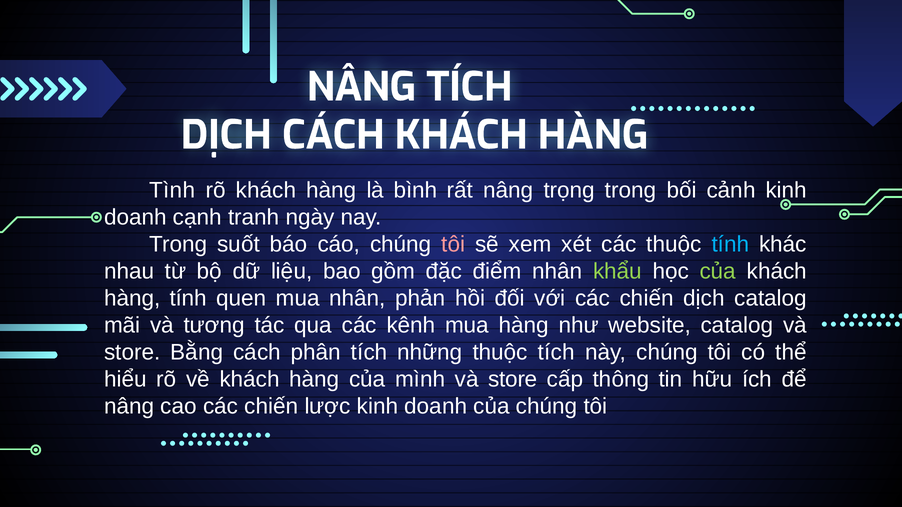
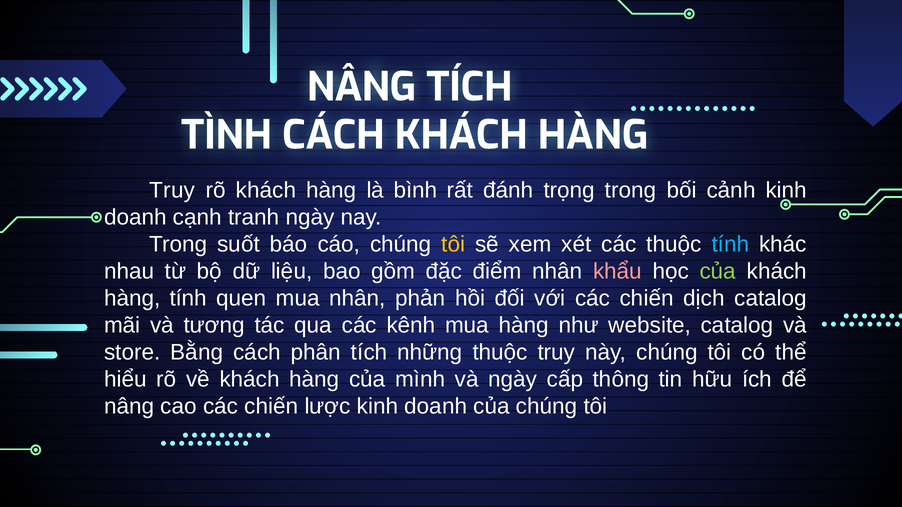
DỊCH: DỊCH -> TÌNH (226, 135)
Tình: Tình -> Truy (172, 190)
rất nâng: nâng -> đánh (508, 190)
tôi colour: pink -> yellow (453, 245)
khẩu colour: light green -> pink (618, 272)
thuộc tích: tích -> truy (556, 353)
mình và store: store -> ngày (513, 380)
